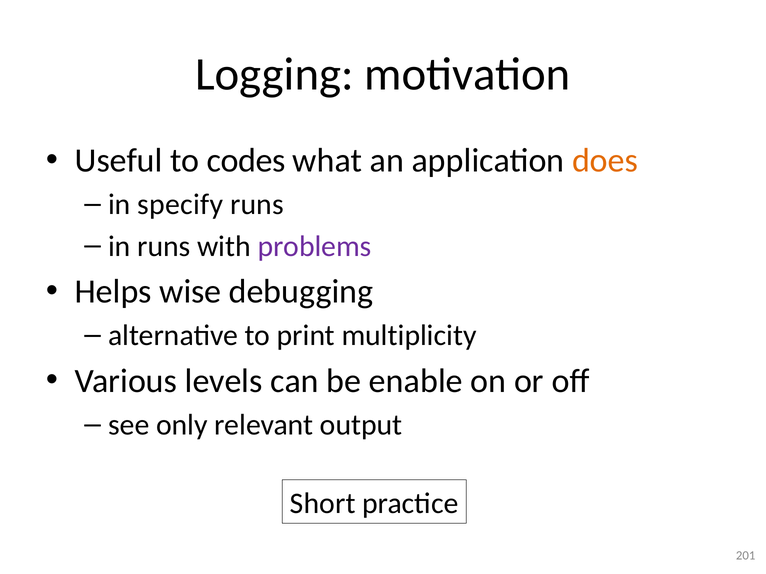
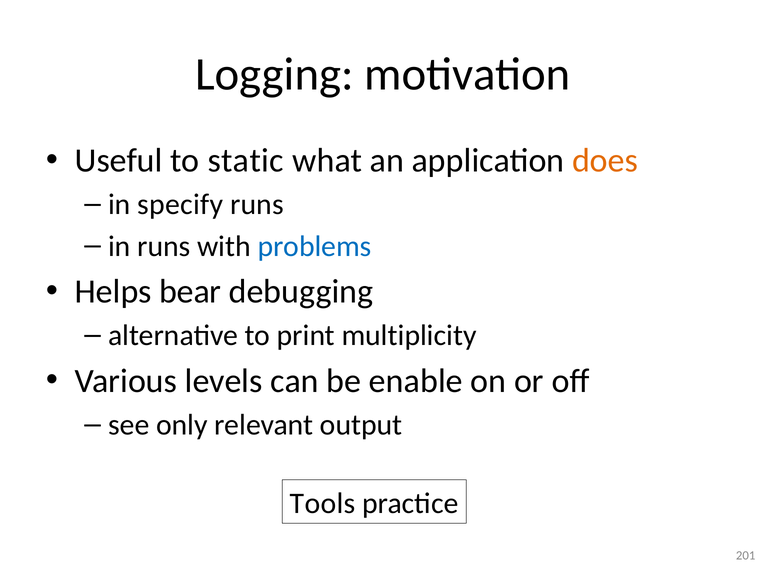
codes: codes -> static (246, 161)
problems colour: purple -> blue (315, 246)
wise: wise -> bear (190, 292)
Short: Short -> Tools (323, 504)
